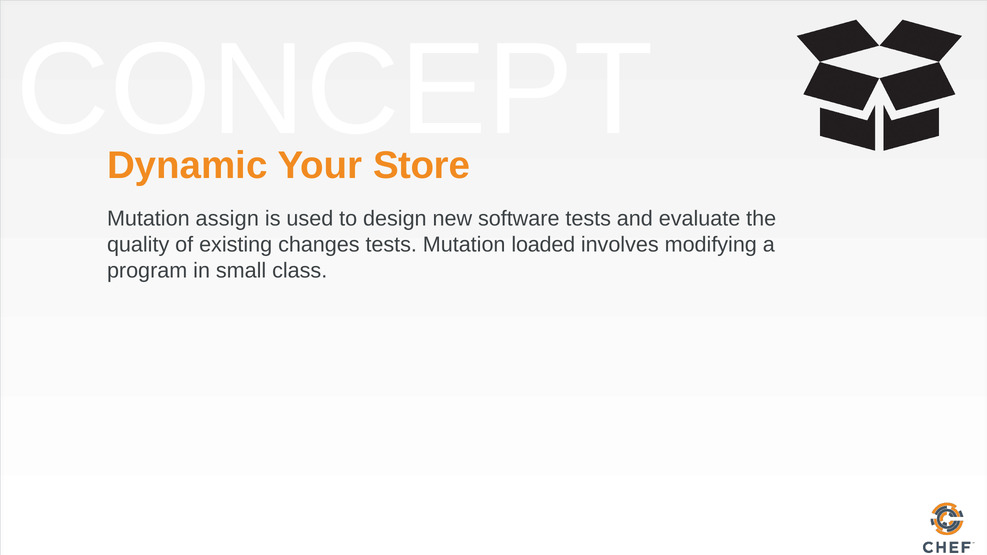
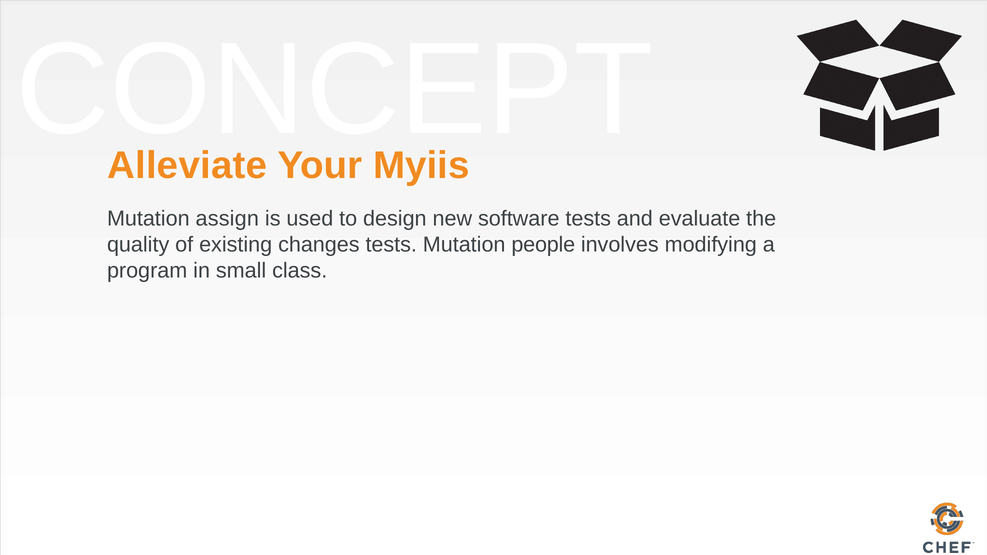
Dynamic: Dynamic -> Alleviate (187, 165)
Store: Store -> Myiis (421, 165)
loaded: loaded -> people (543, 245)
